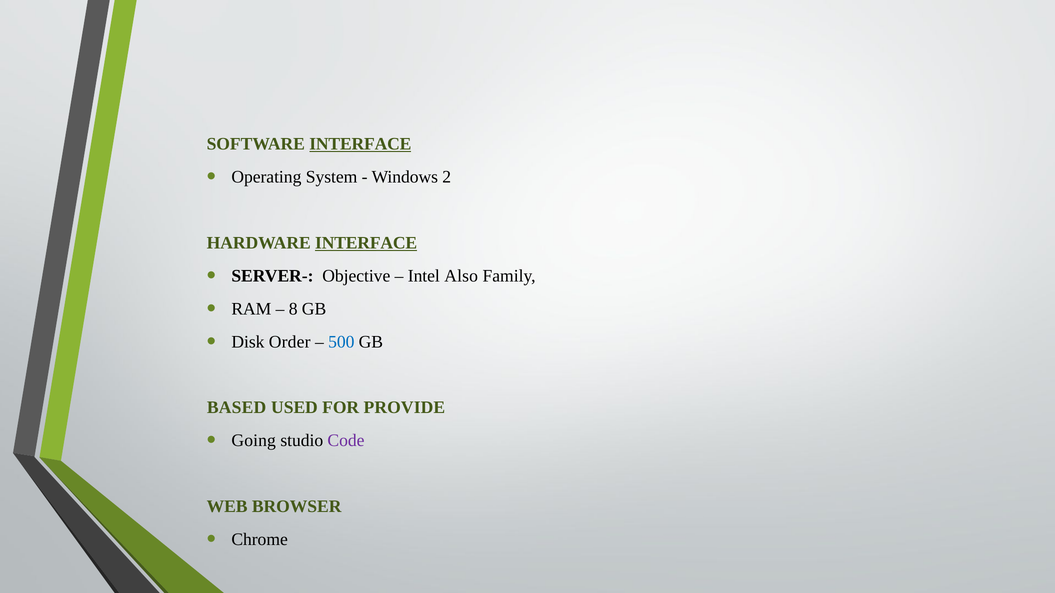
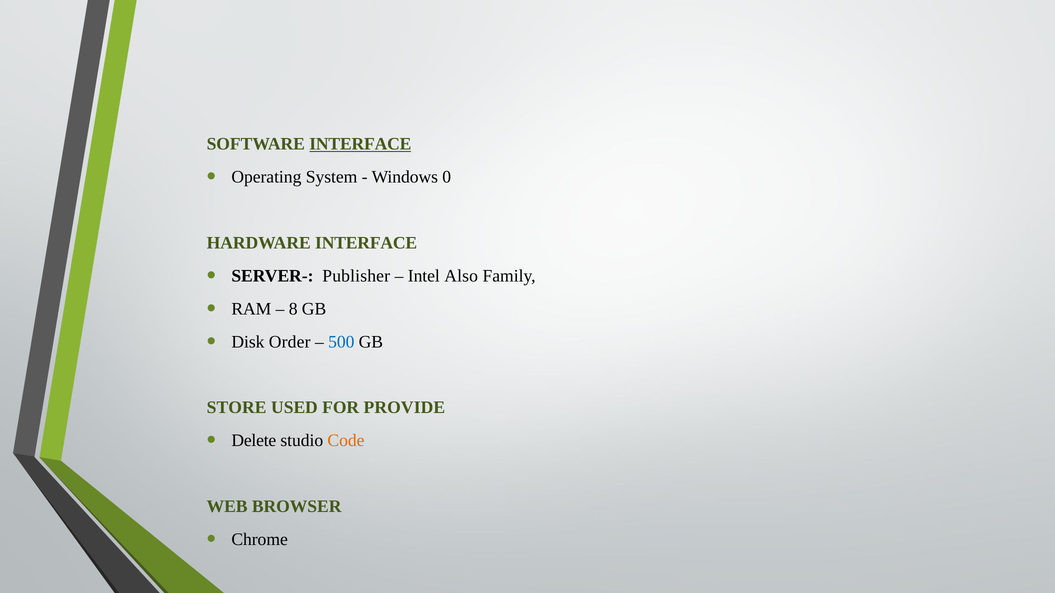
2: 2 -> 0 (447, 177)
INTERFACE underline: present -> none (366, 243)
Objective: Objective -> Publisher (356, 276)
BASED: BASED -> STORE (237, 408)
Going: Going -> Delete (254, 441)
Code colour: purple -> orange (346, 441)
